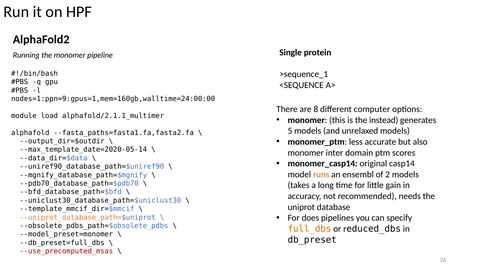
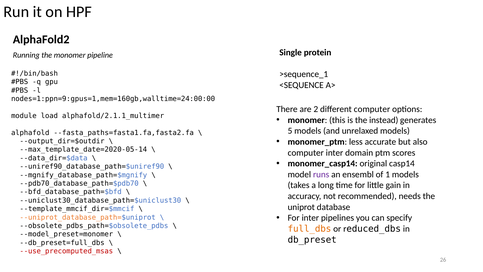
8: 8 -> 2 (316, 109)
monomer: monomer -> computer (306, 153)
runs colour: orange -> purple (321, 174)
2: 2 -> 1 (388, 174)
For does: does -> inter (310, 218)
